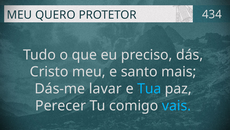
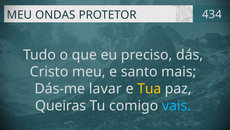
QUERO: QUERO -> ONDAS (55, 15)
Tua colour: light blue -> yellow (149, 88)
Perecer: Perecer -> Queiras (61, 105)
